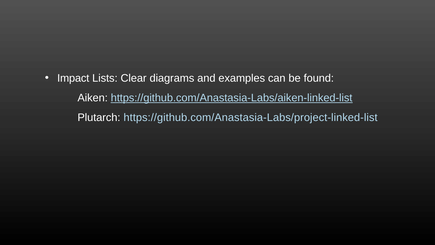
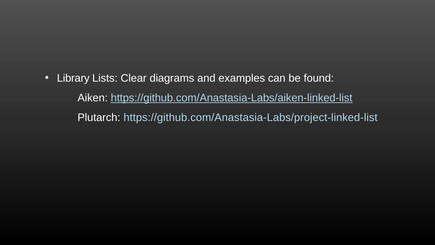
Impact: Impact -> Library (73, 78)
